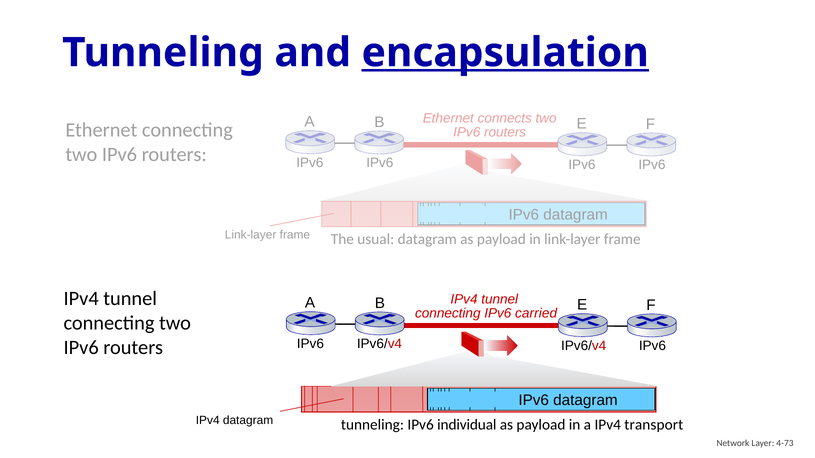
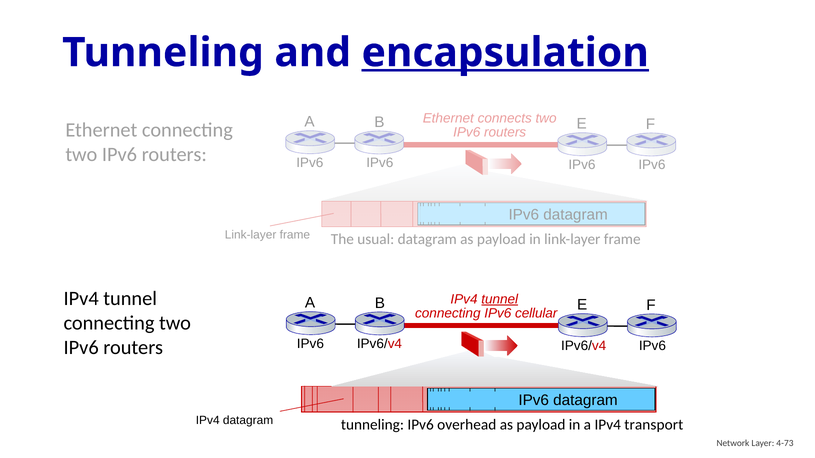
tunnel underline: none -> present (500, 300)
carried: carried -> cellular (536, 313)
individual: individual -> overhead (467, 425)
